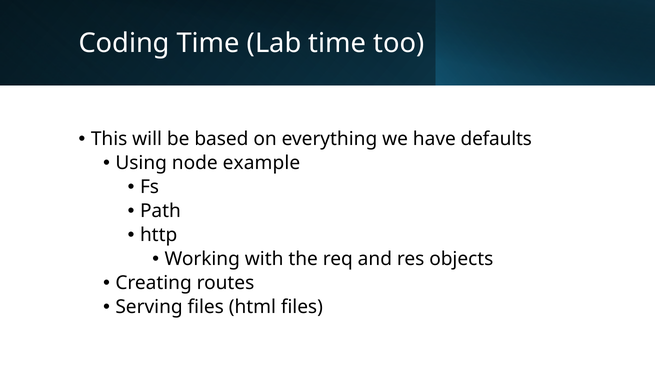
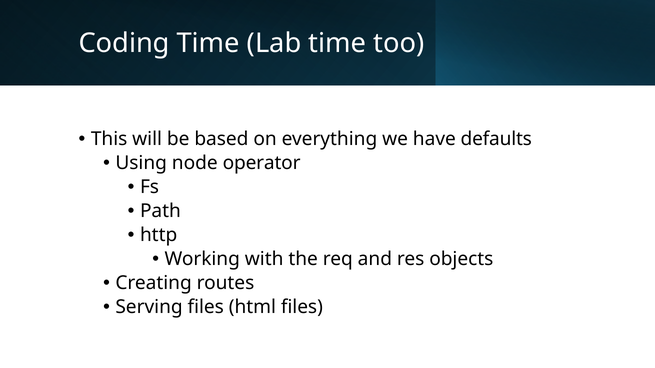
example: example -> operator (262, 163)
